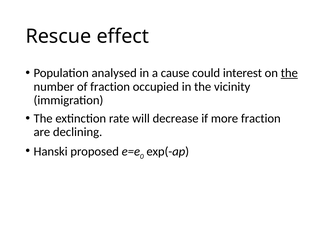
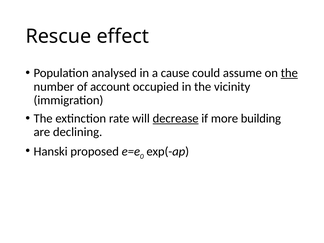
interest: interest -> assume (242, 73)
of fraction: fraction -> account (110, 87)
decrease underline: none -> present (176, 118)
more fraction: fraction -> building (261, 118)
